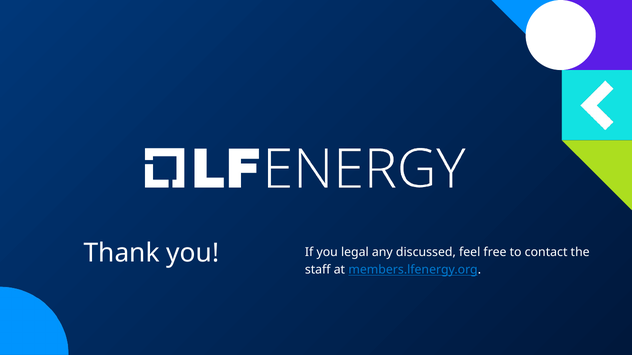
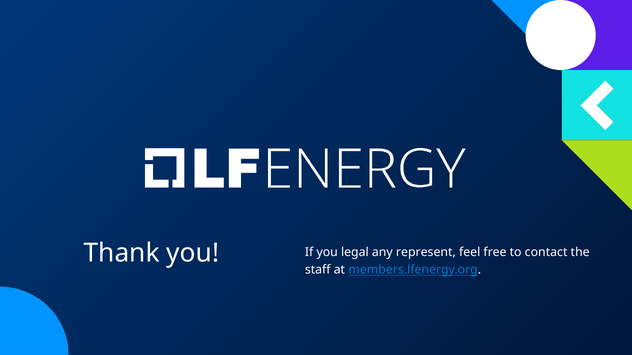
discussed: discussed -> represent (426, 253)
